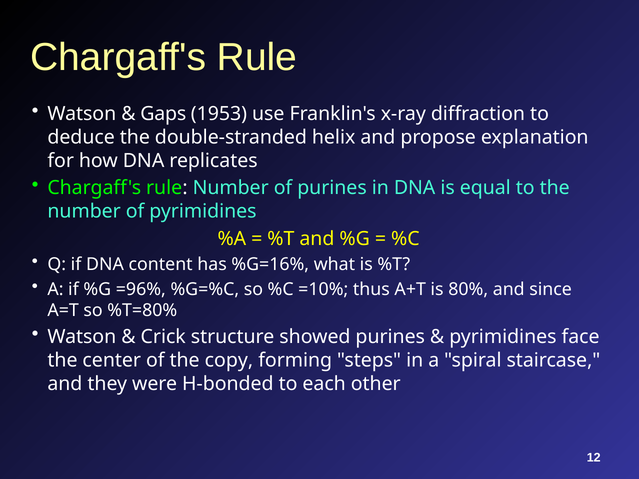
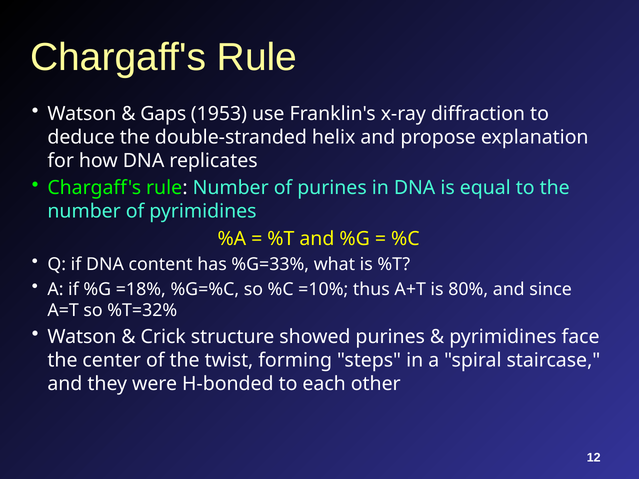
%G=16%: %G=16% -> %G=33% (270, 265)
=96%: =96% -> =18% (141, 289)
%T=80%: %T=80% -> %T=32% (142, 311)
copy: copy -> twist (229, 361)
